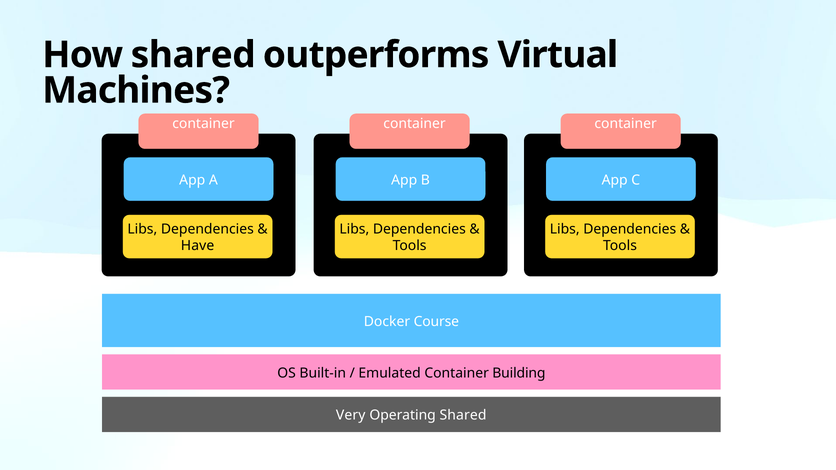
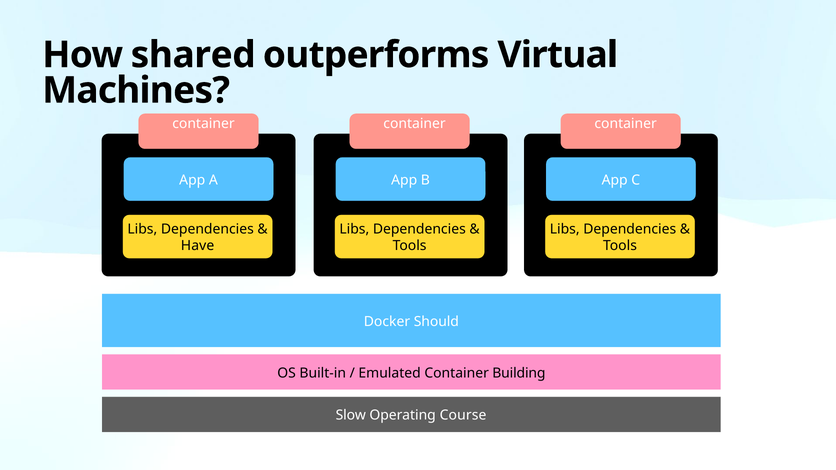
Course: Course -> Should (436, 322)
Very: Very -> Slow (351, 416)
Operating Shared: Shared -> Course (463, 416)
